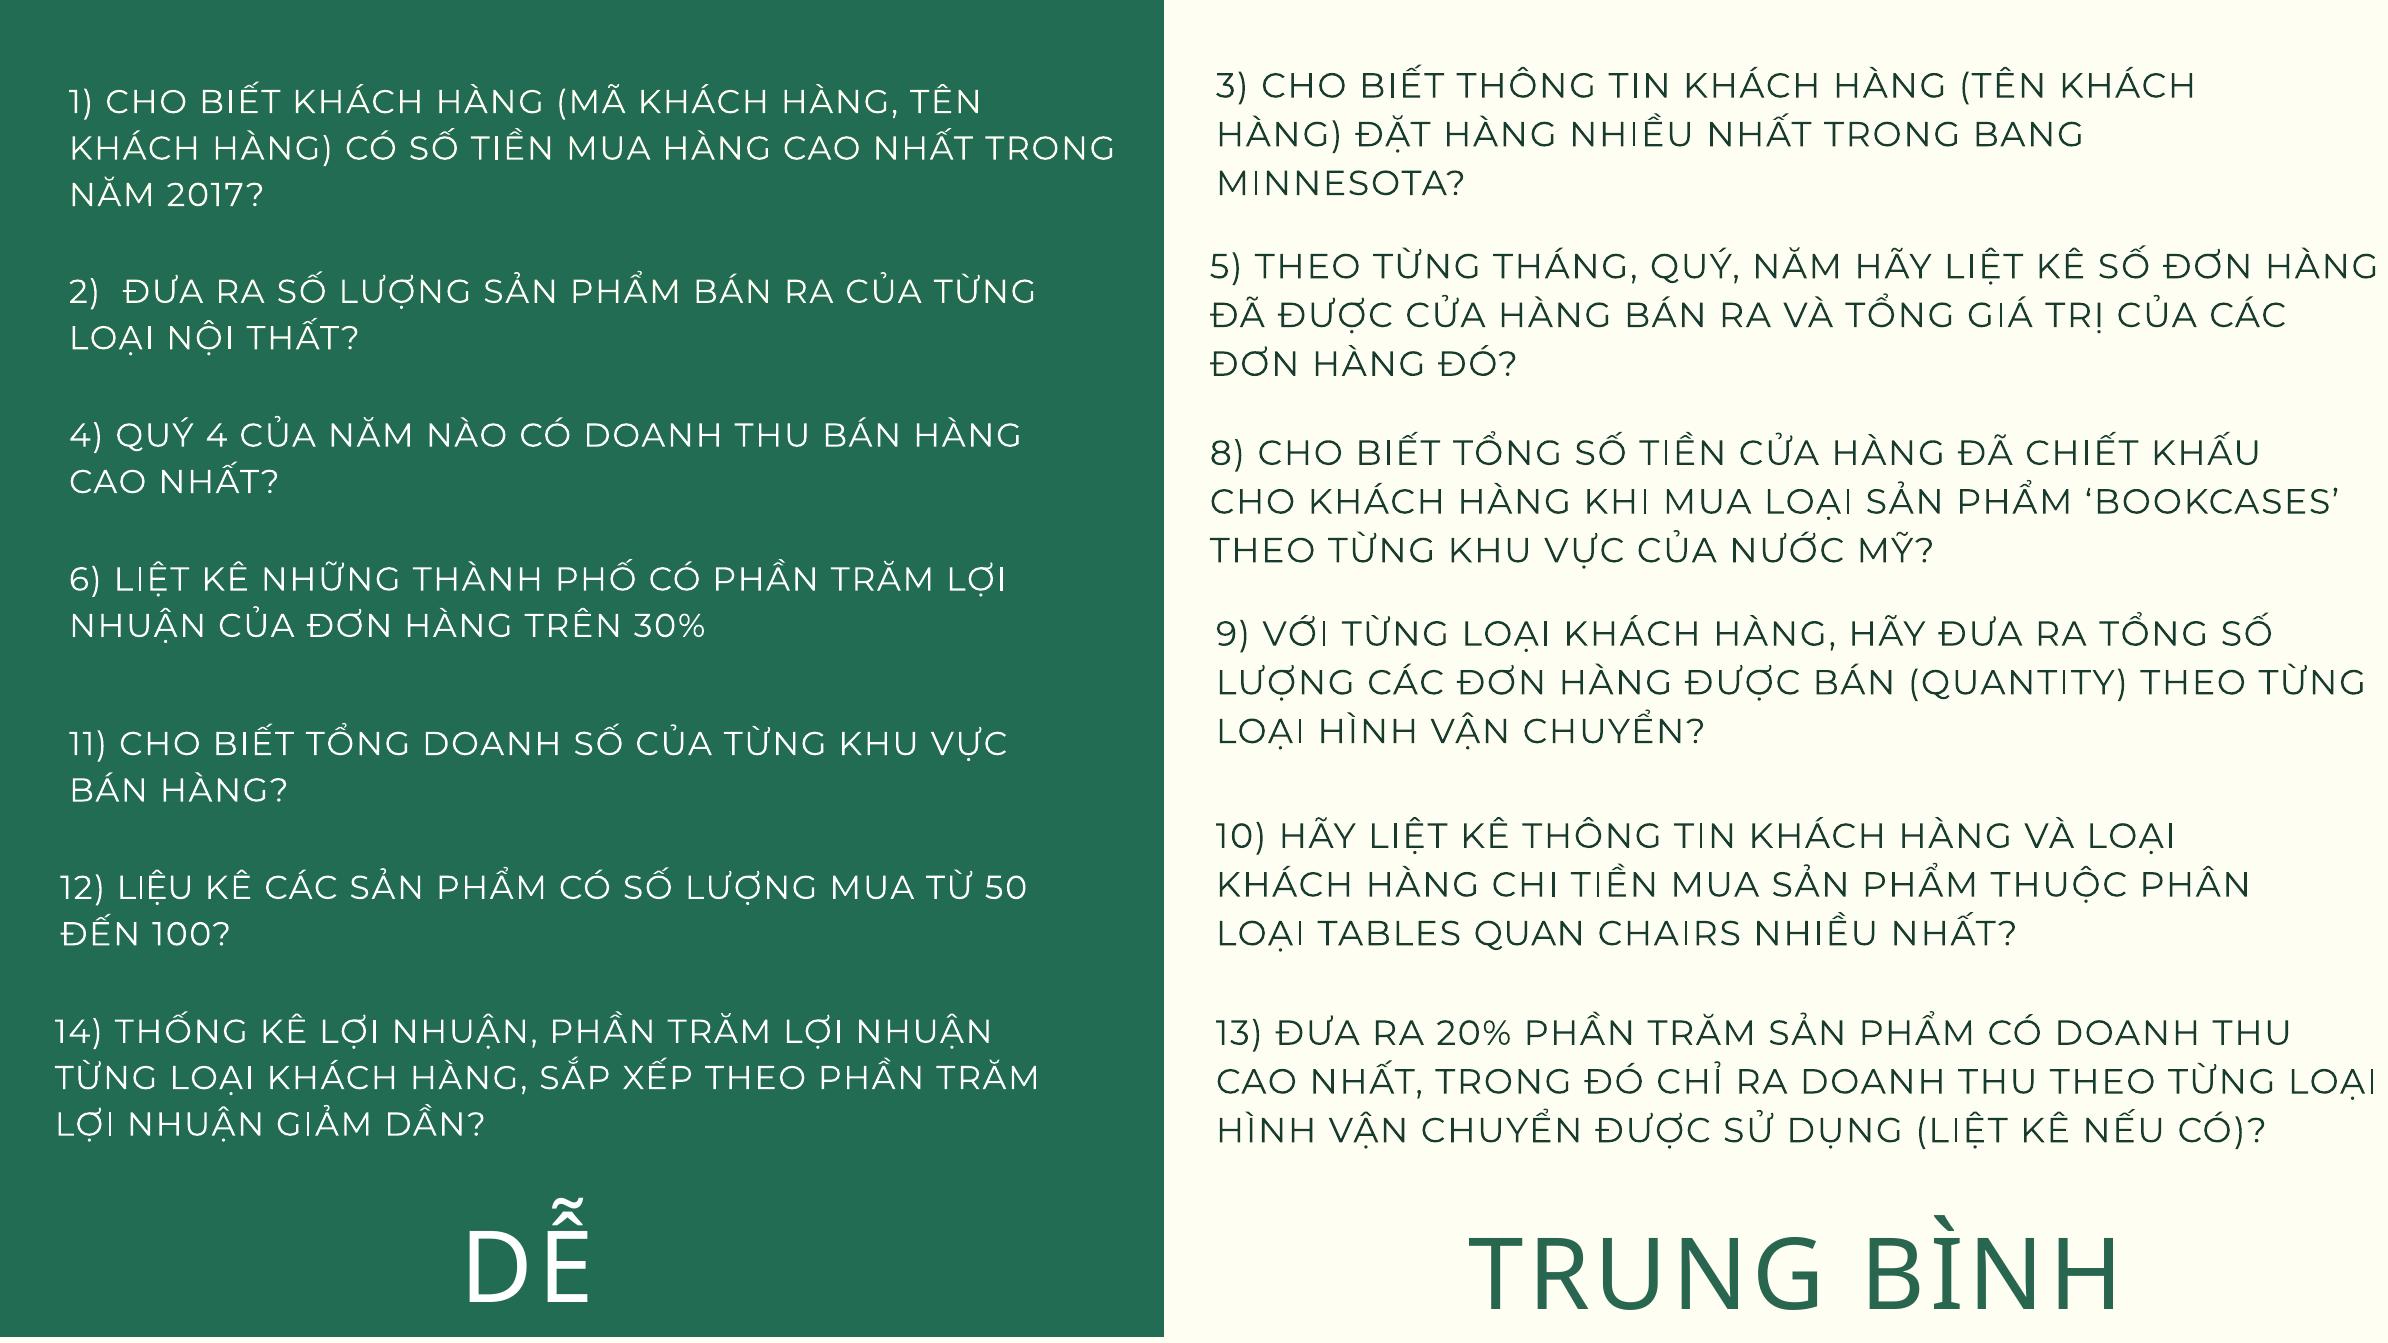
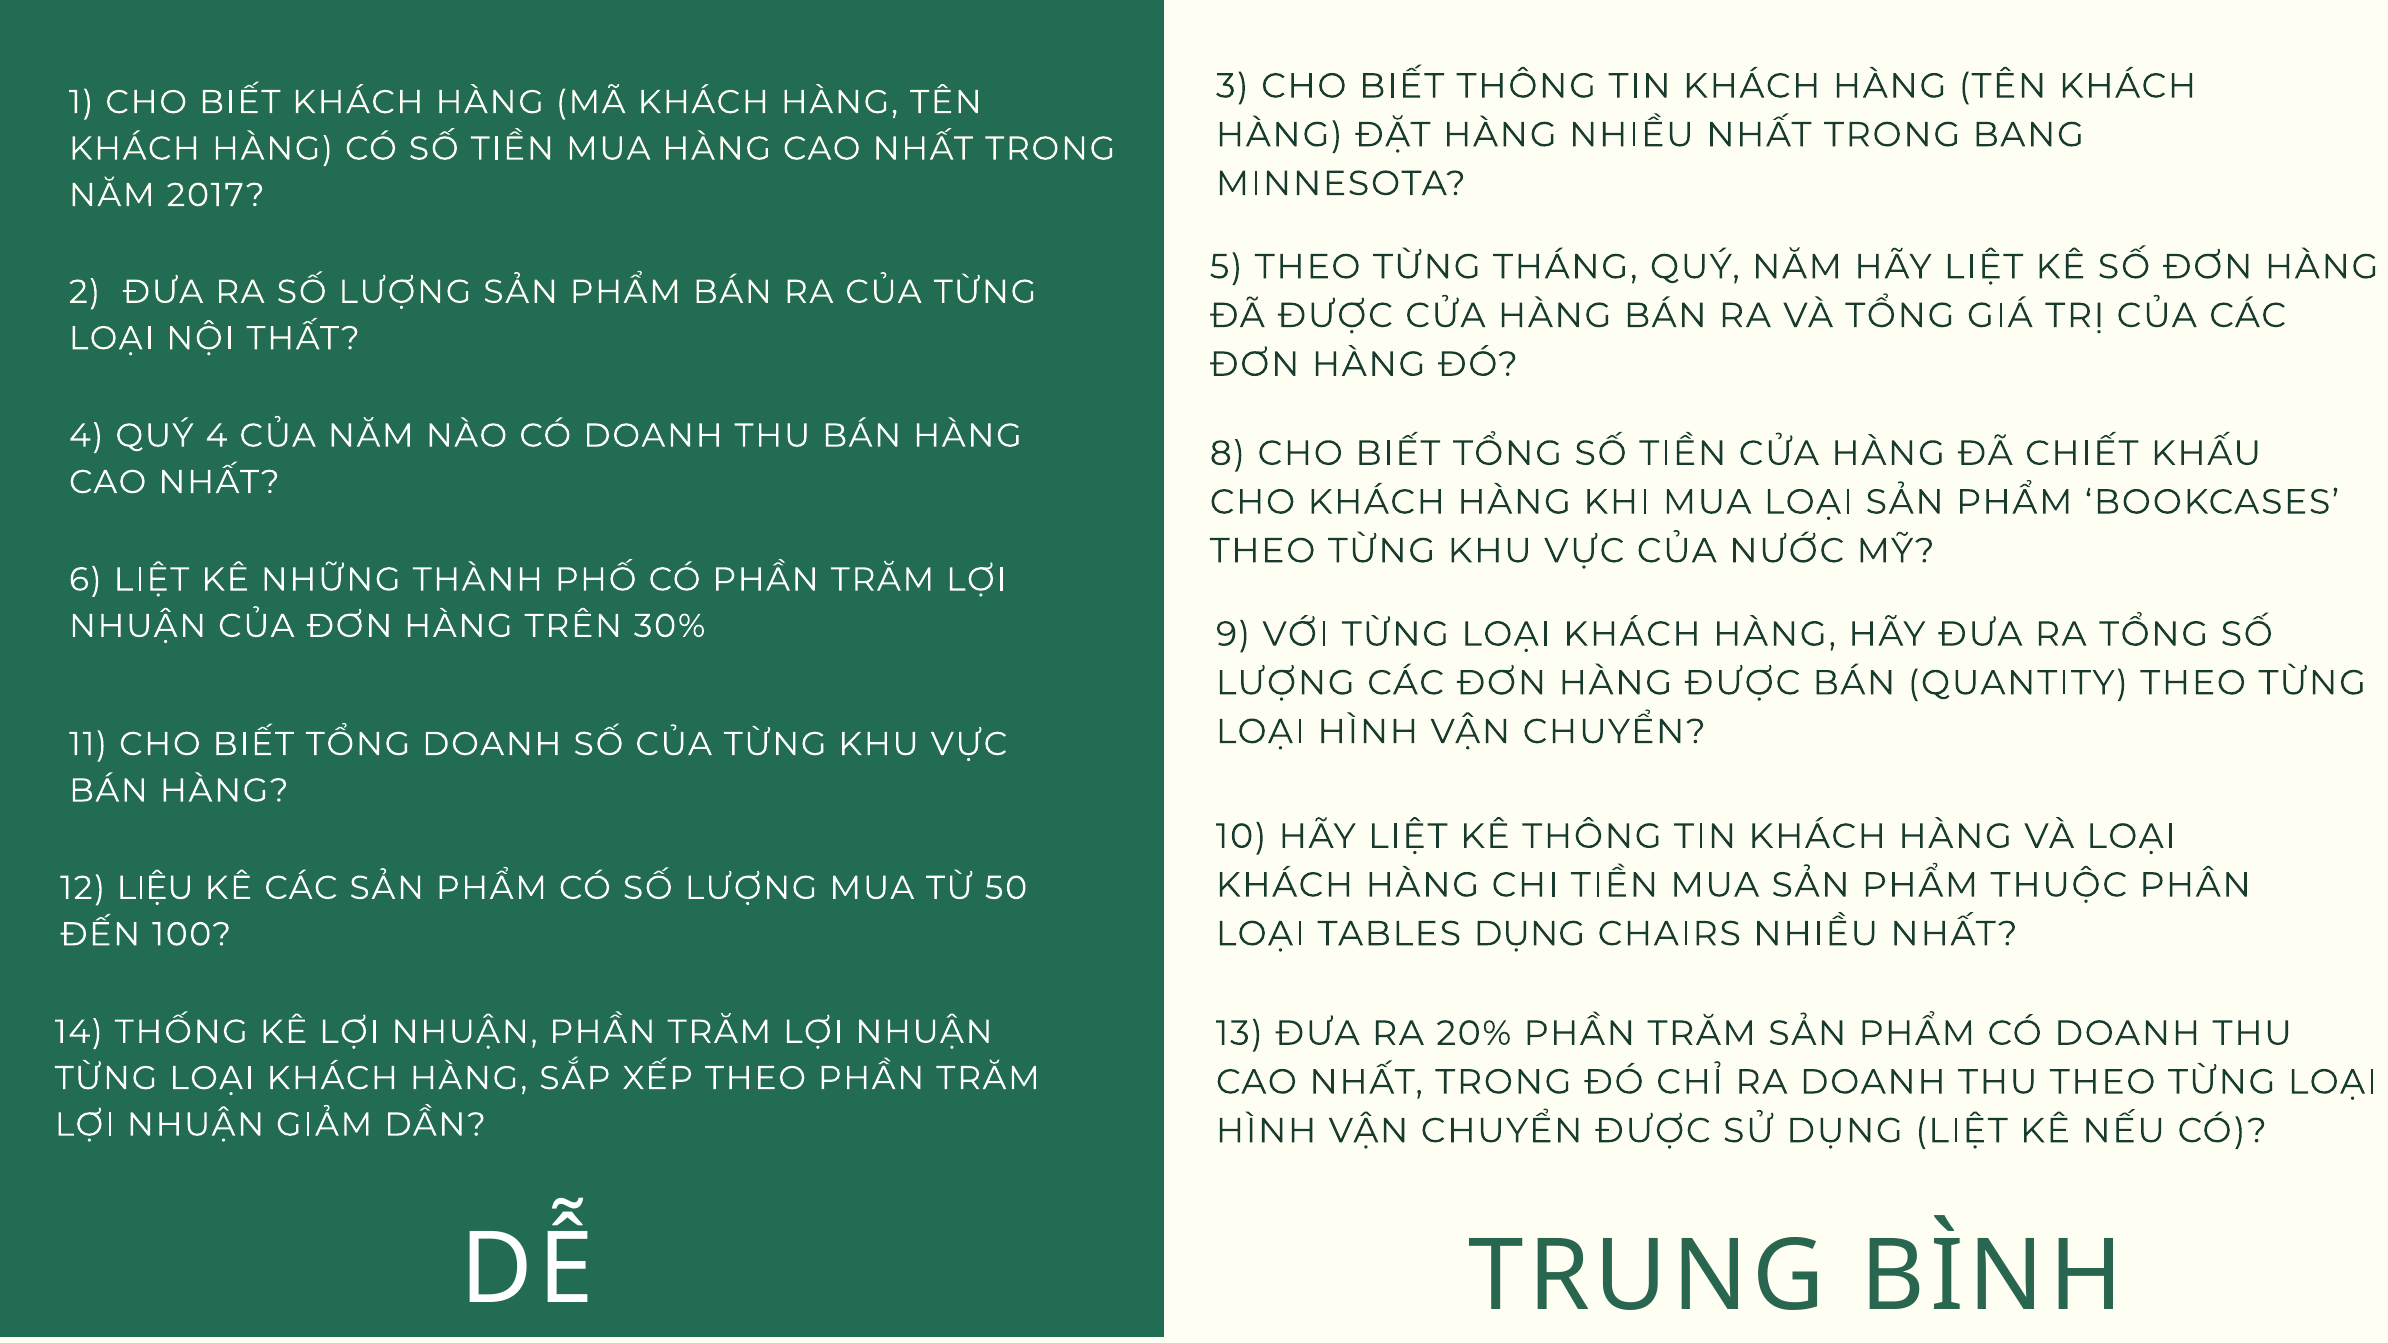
TABLES QUAN: QUAN -> DỤNG (1529, 934)
